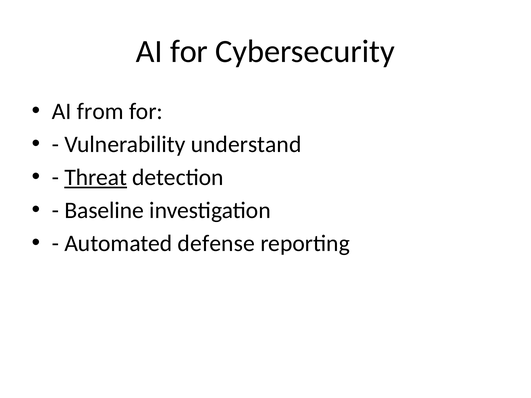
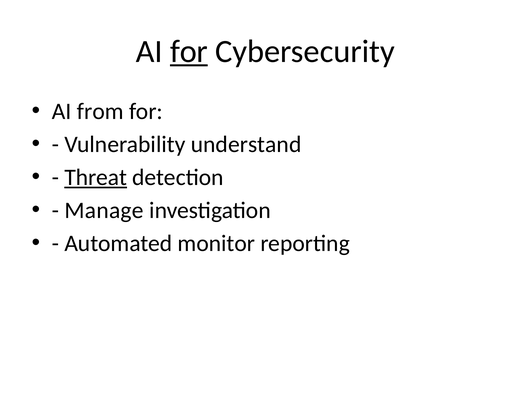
for underline: none -> present (189, 51)
Baseline: Baseline -> Manage (104, 211)
defense: defense -> monitor (216, 244)
